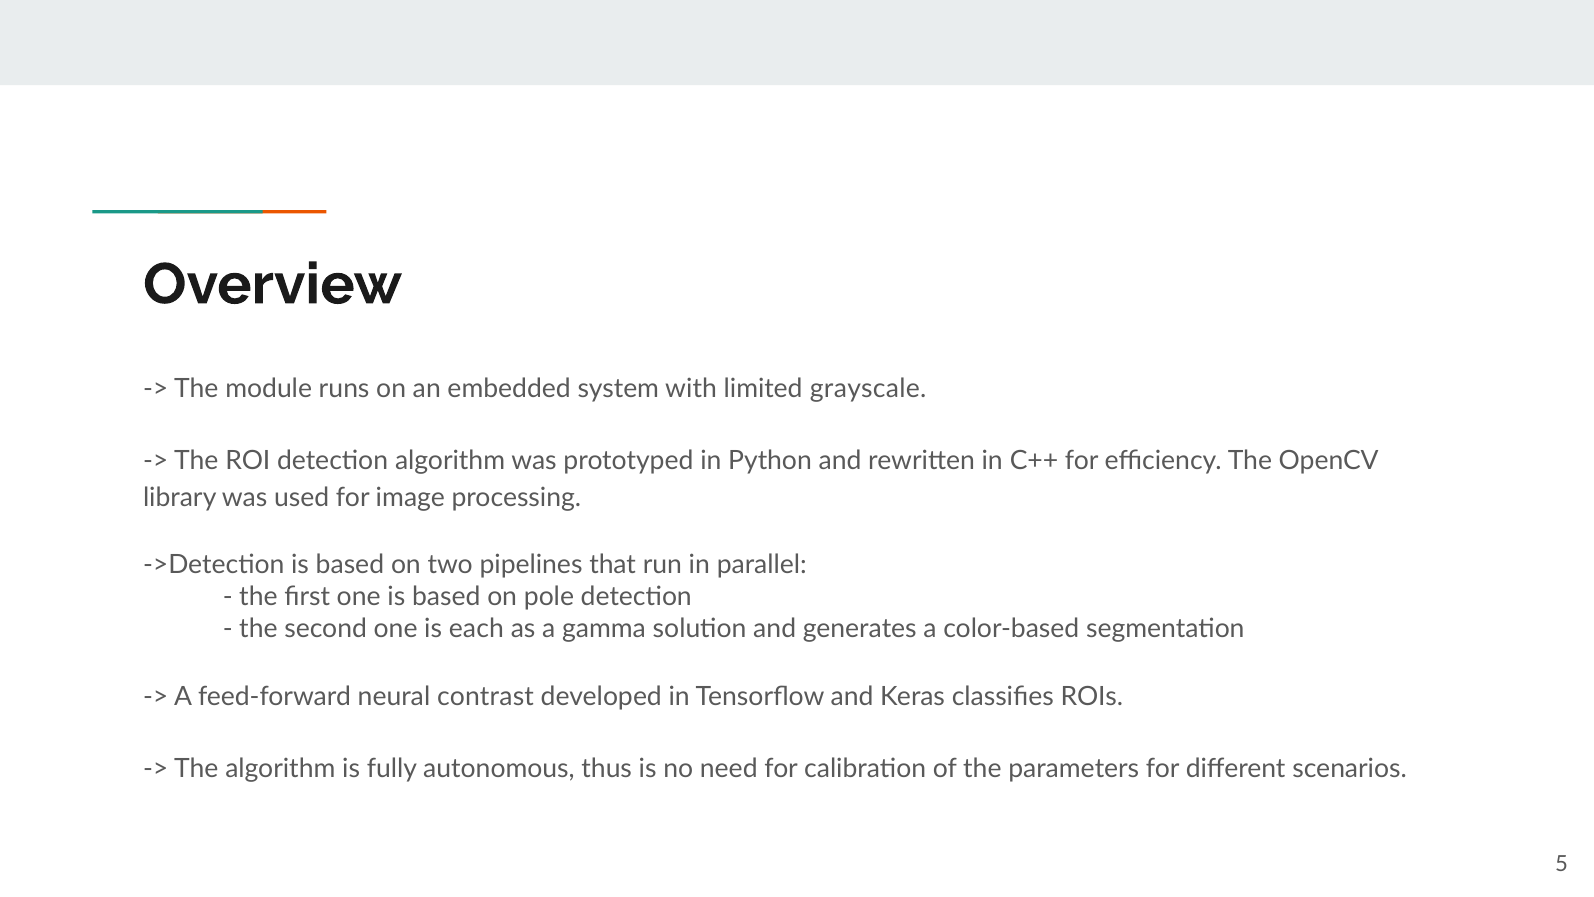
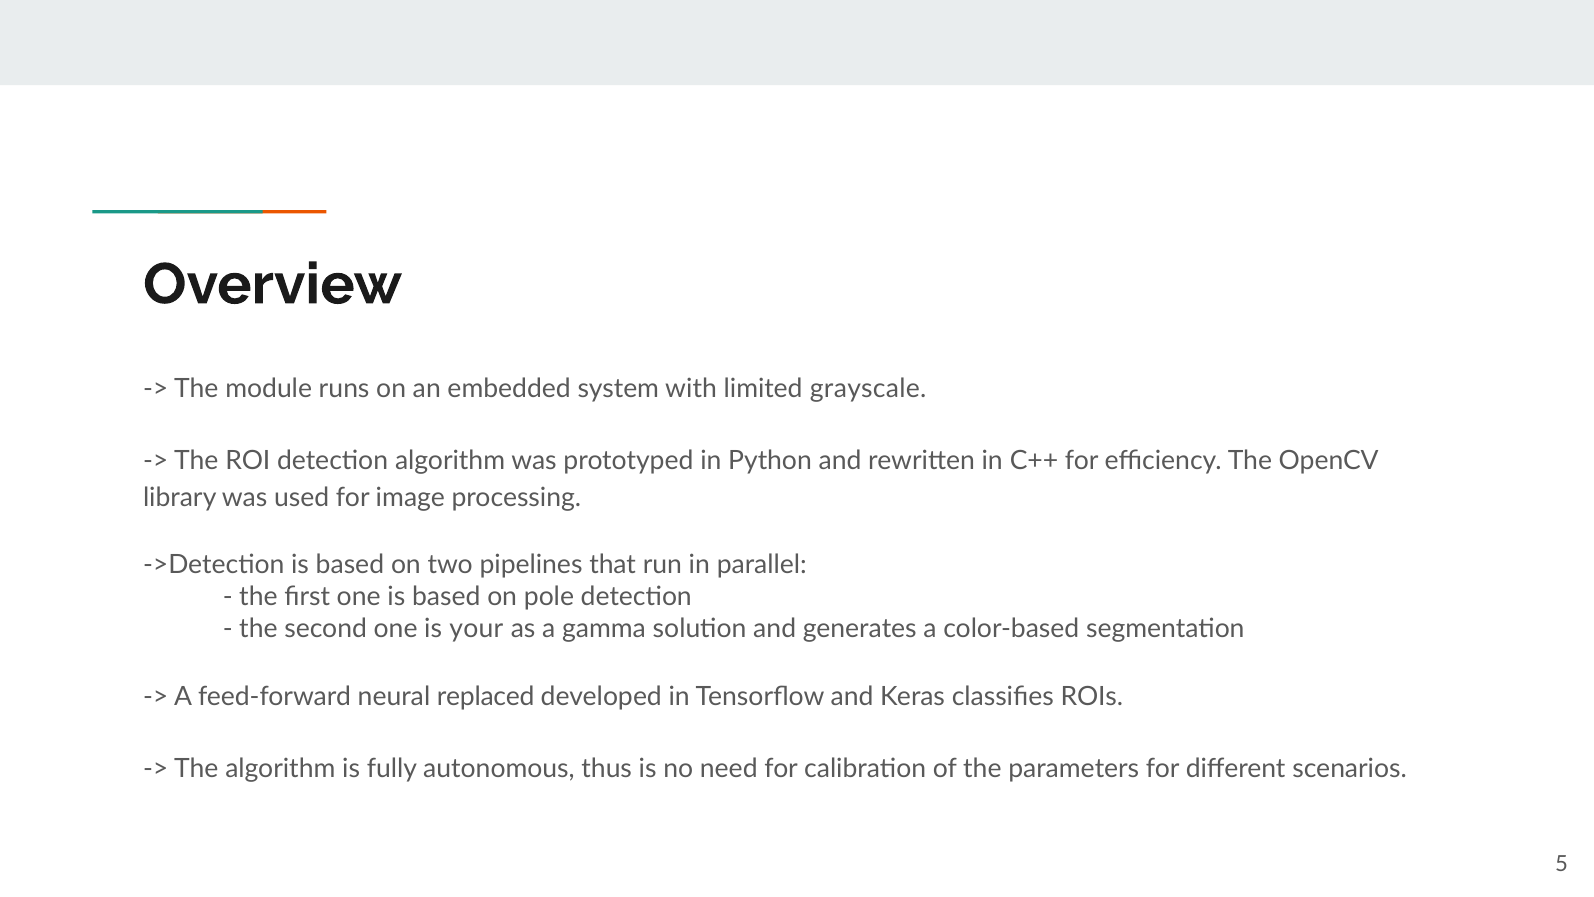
each: each -> your (476, 628)
contrast: contrast -> replaced (486, 697)
